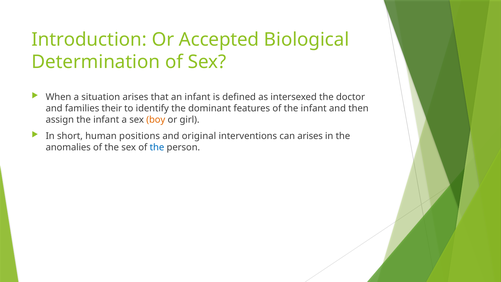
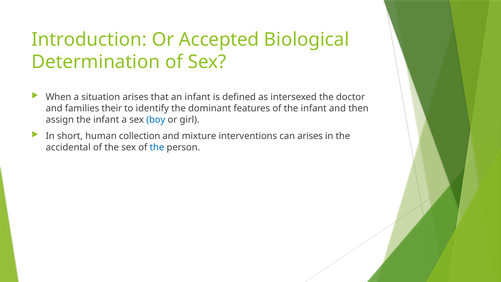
boy colour: orange -> blue (156, 120)
positions: positions -> collection (140, 136)
original: original -> mixture (199, 136)
anomalies: anomalies -> accidental (68, 147)
